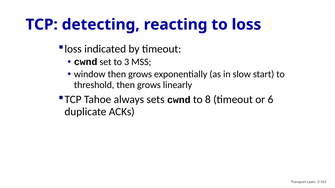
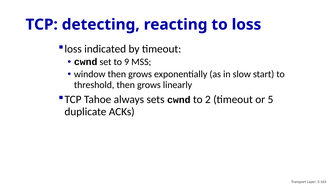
3: 3 -> 9 (127, 62)
8: 8 -> 2 (208, 100)
6: 6 -> 5 (270, 100)
